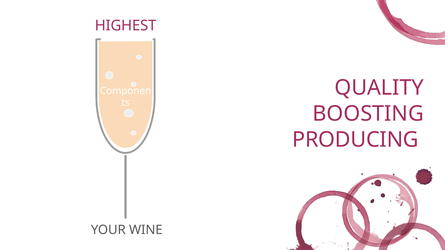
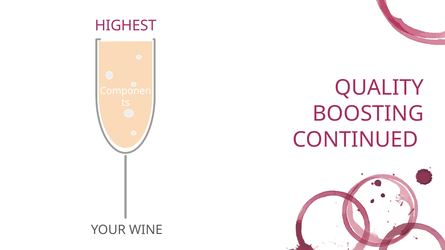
PRODUCING: PRODUCING -> CONTINUED (355, 140)
